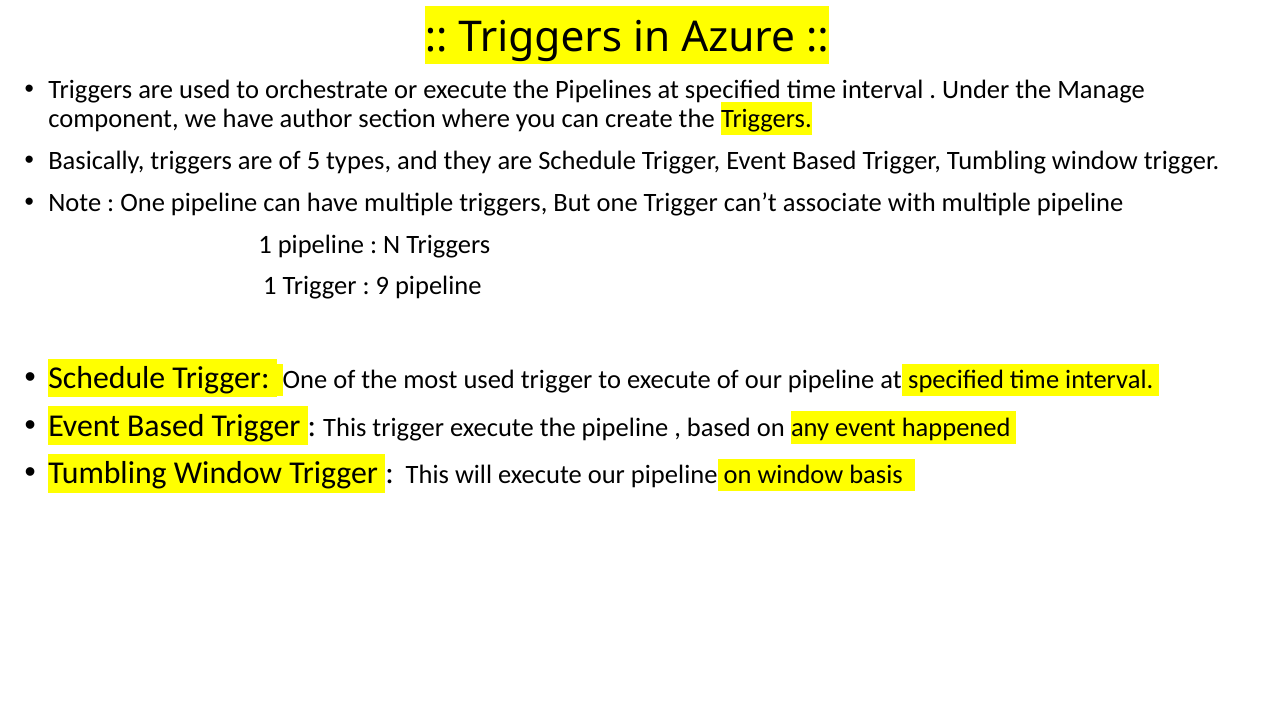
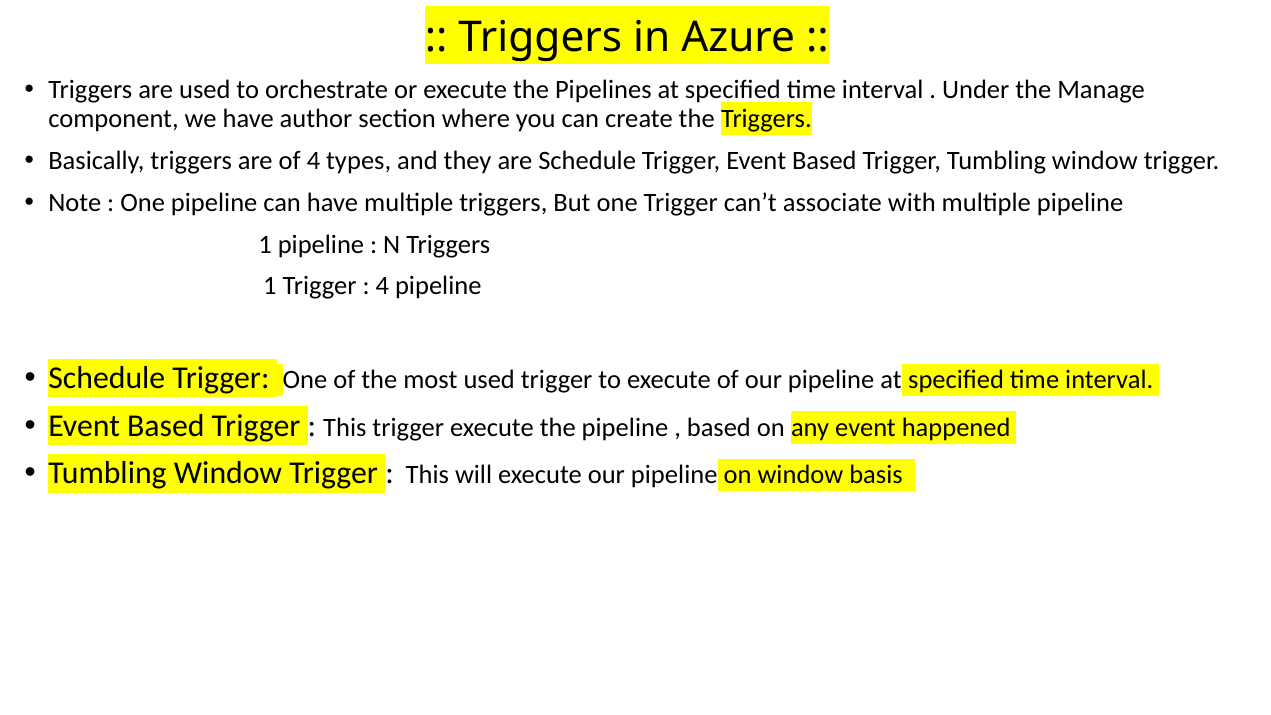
of 5: 5 -> 4 (313, 160)
9: 9 -> 4 (382, 286)
